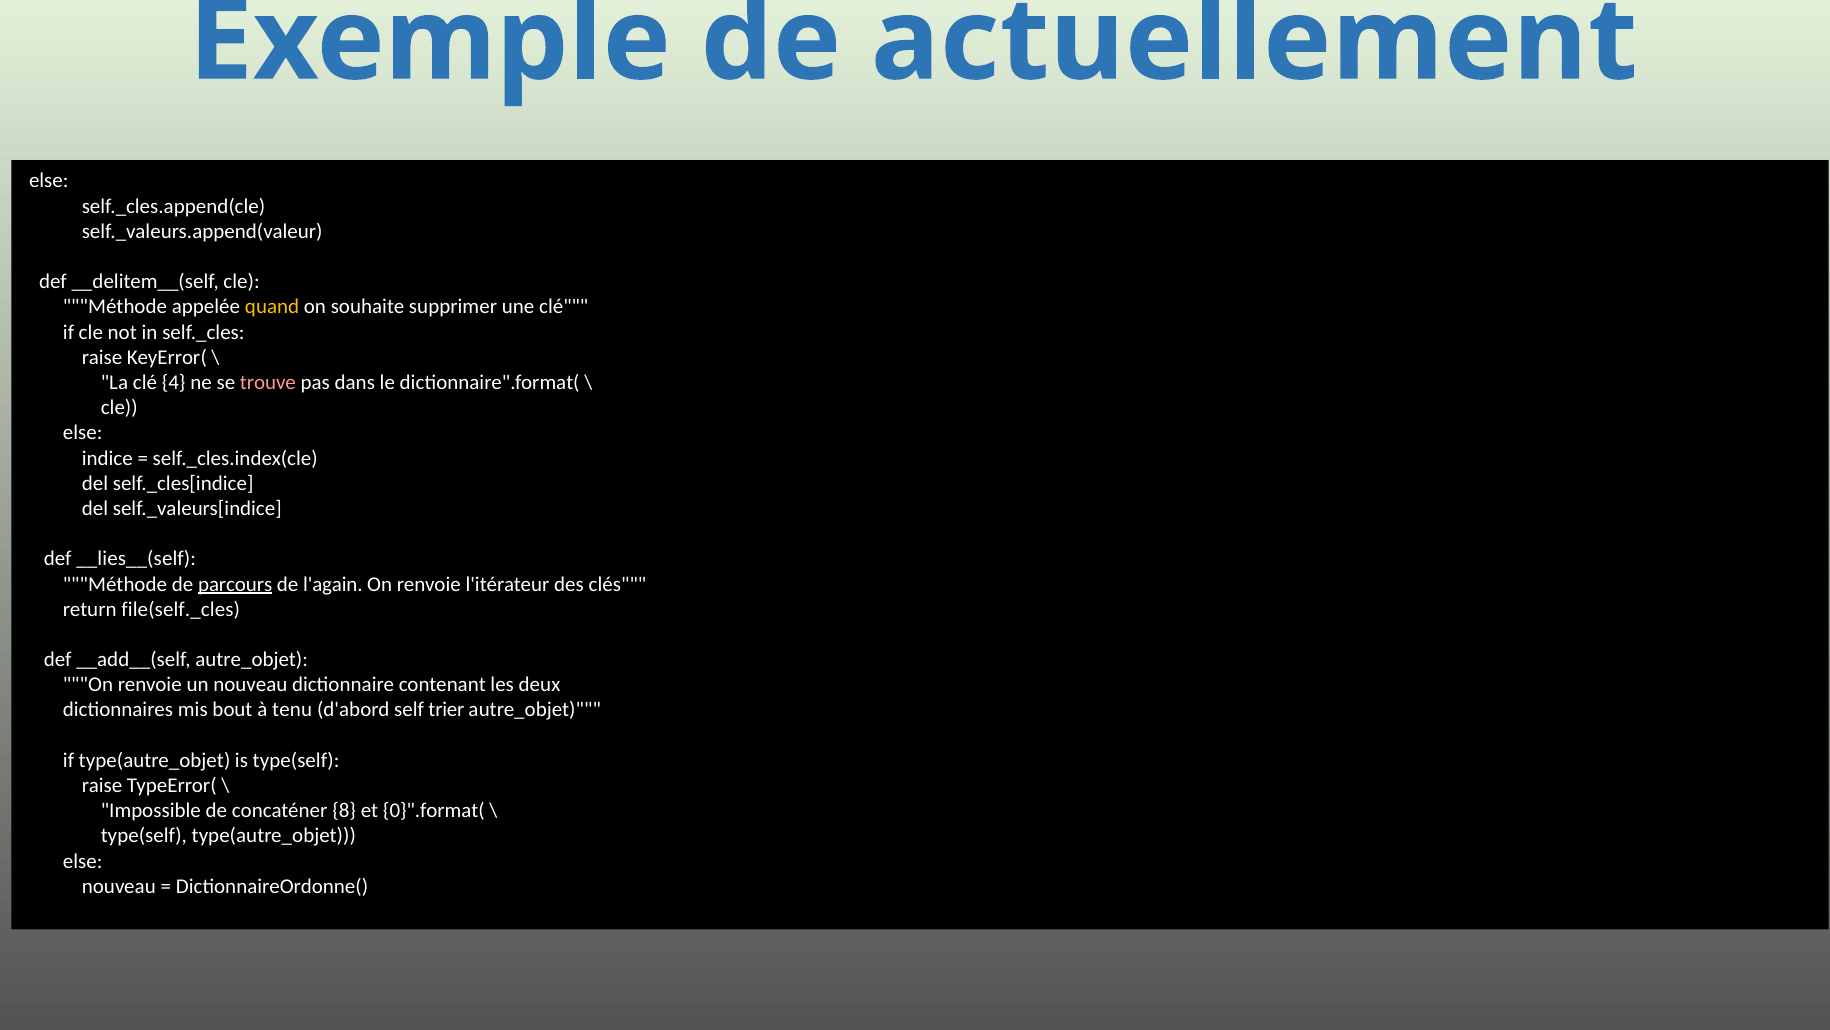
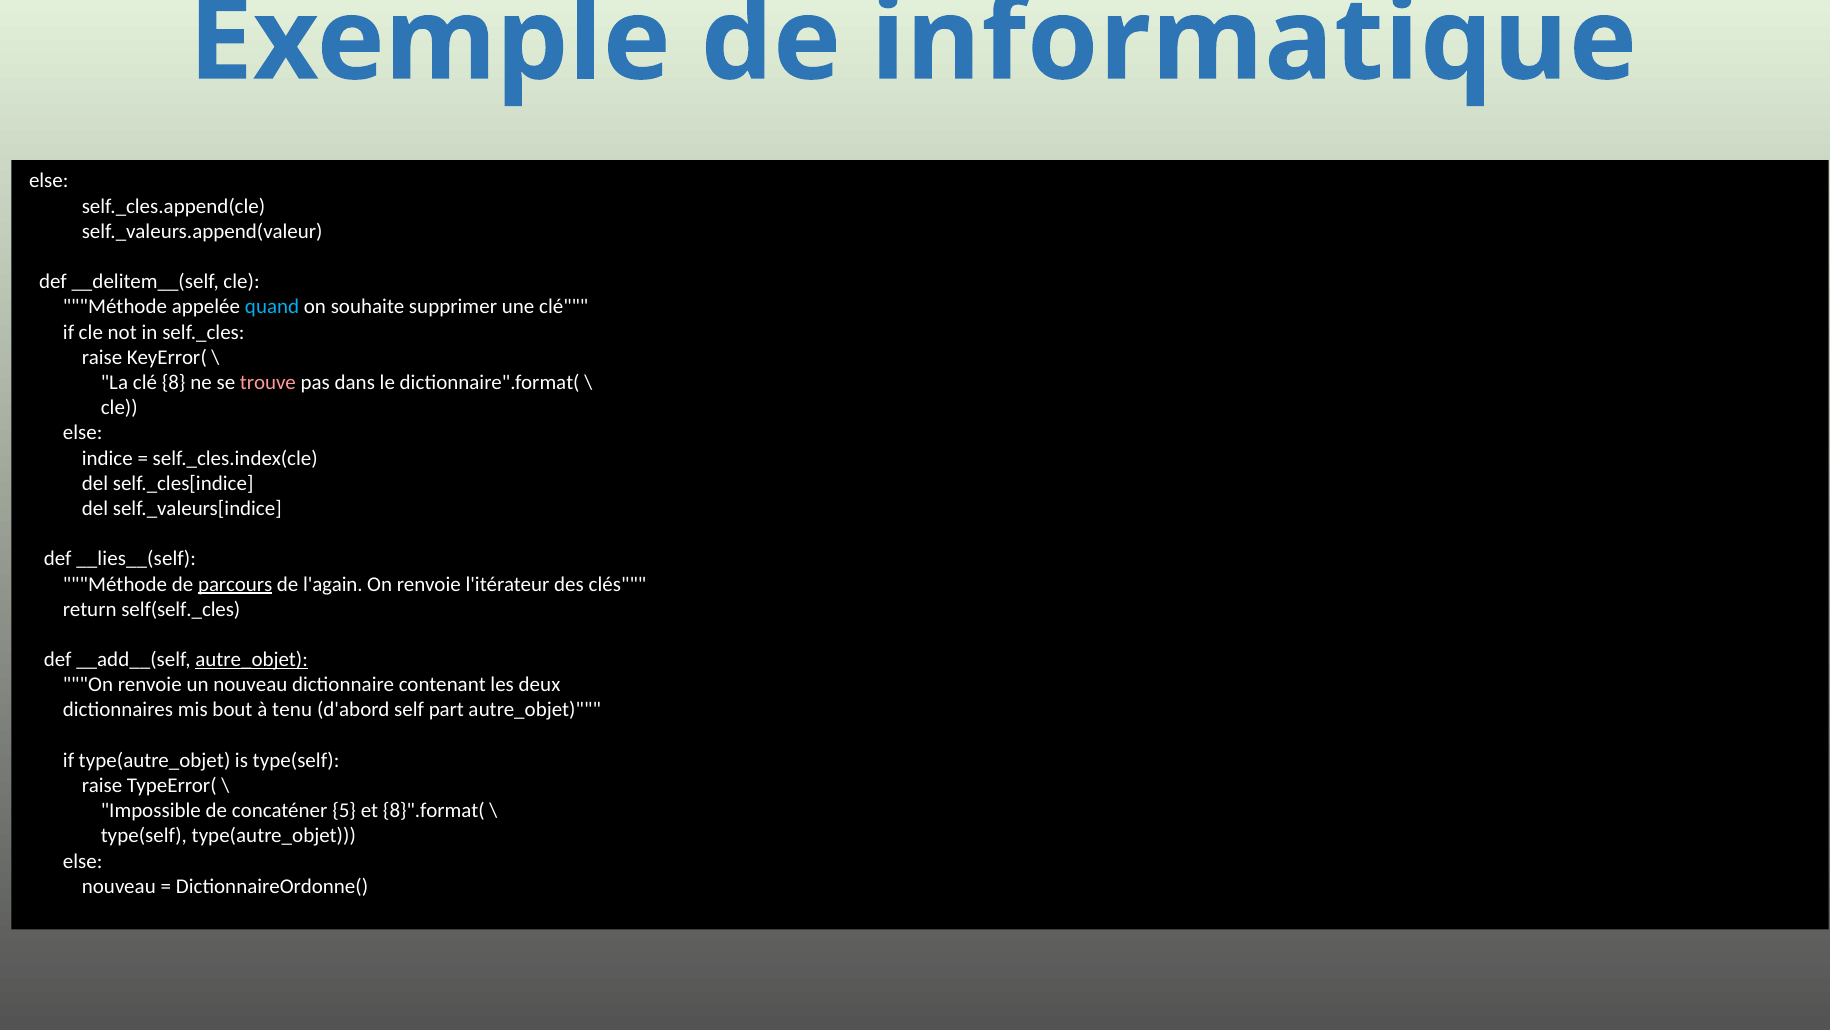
actuellement: actuellement -> informatique (1254, 41)
quand colour: yellow -> light blue (272, 307)
4: 4 -> 8 (174, 382)
file(self._cles: file(self._cles -> self(self._cles (181, 609)
autre_objet underline: none -> present (252, 659)
trier: trier -> part (446, 710)
8: 8 -> 5 (344, 810)
0}".format(: 0}".format( -> 8}".format( (434, 810)
